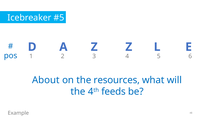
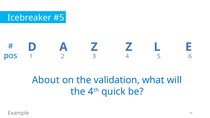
resources: resources -> validation (117, 80)
feeds: feeds -> quick (113, 92)
